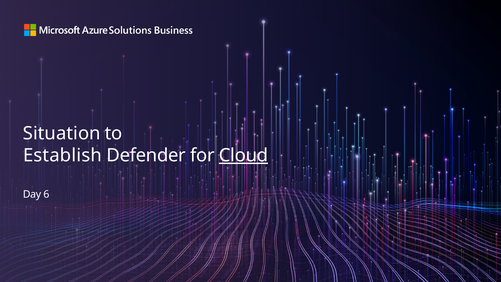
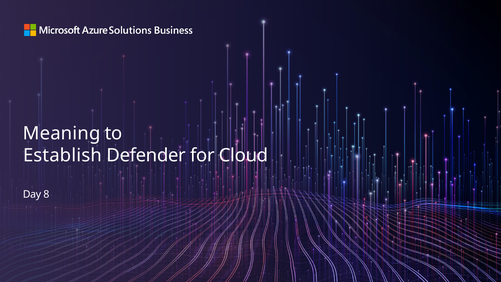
Situation: Situation -> Meaning (62, 133)
Cloud underline: present -> none (244, 155)
6: 6 -> 8 (46, 194)
